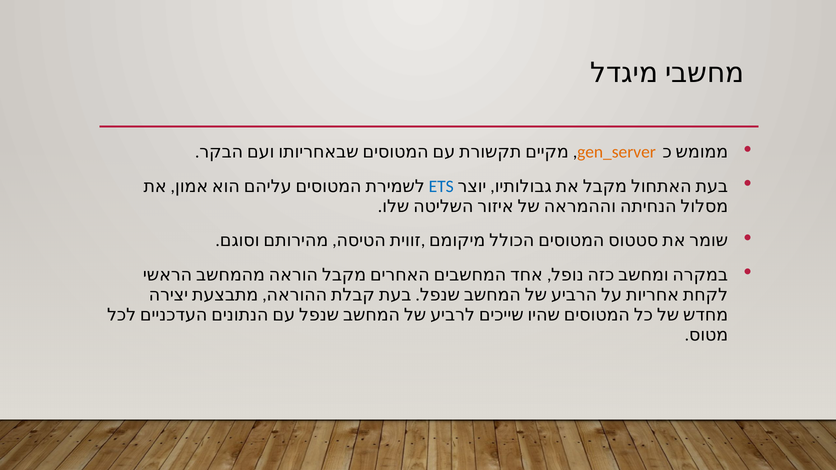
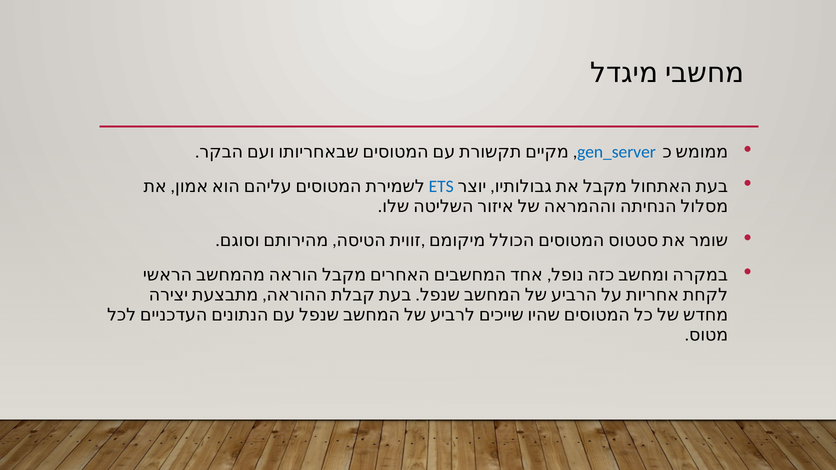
gen_server colour: orange -> blue (617, 152)
